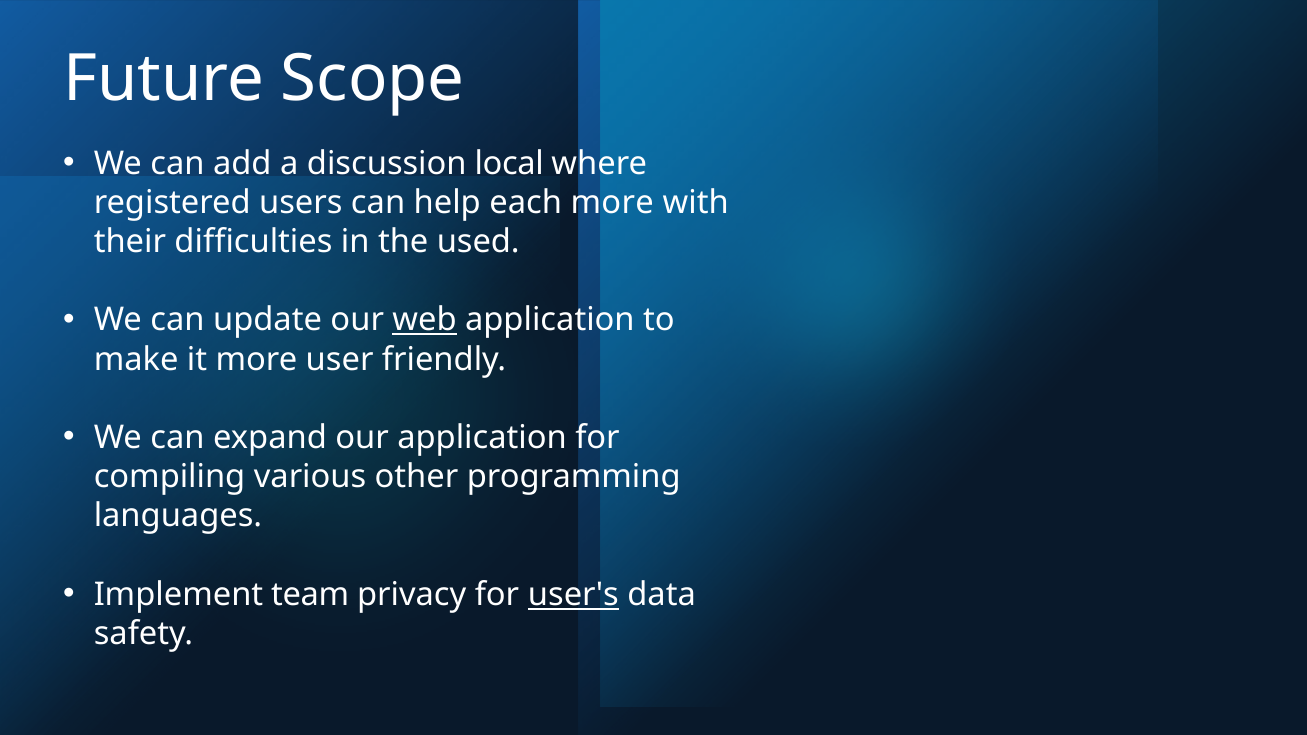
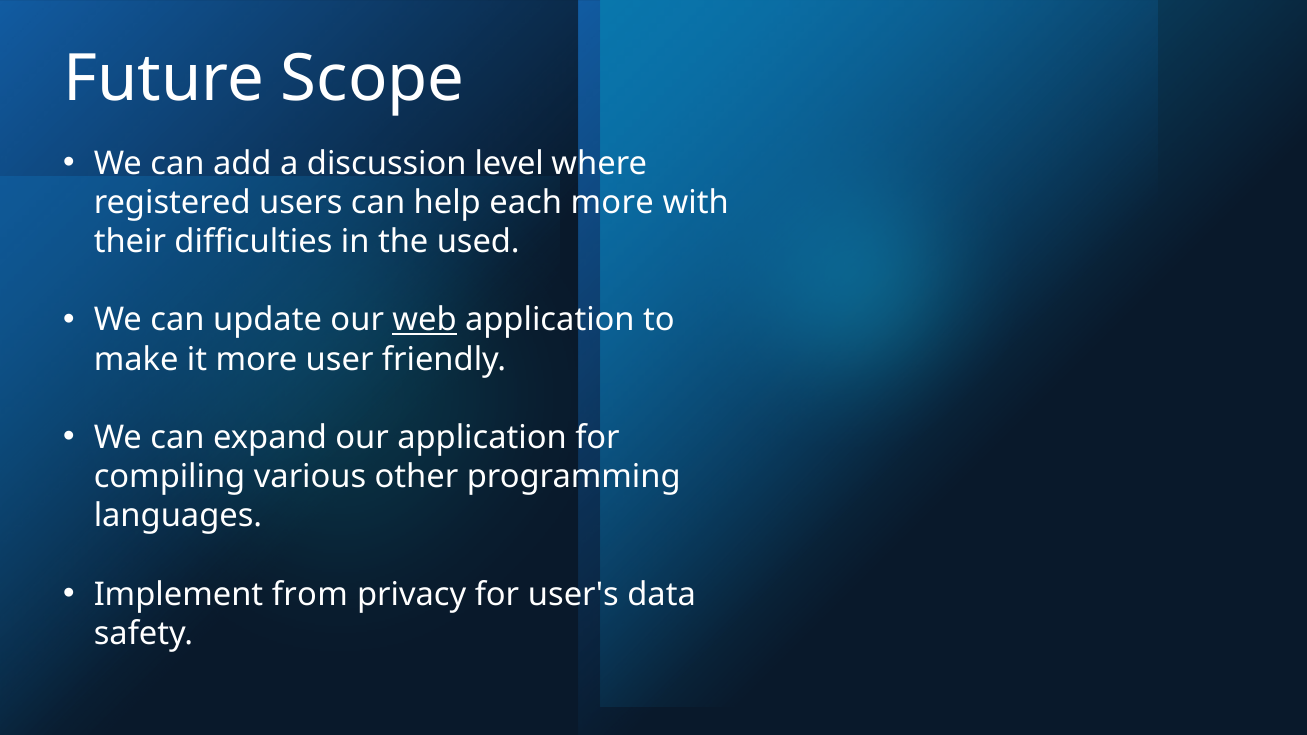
local: local -> level (509, 163)
team: team -> from (310, 595)
user's underline: present -> none (573, 595)
